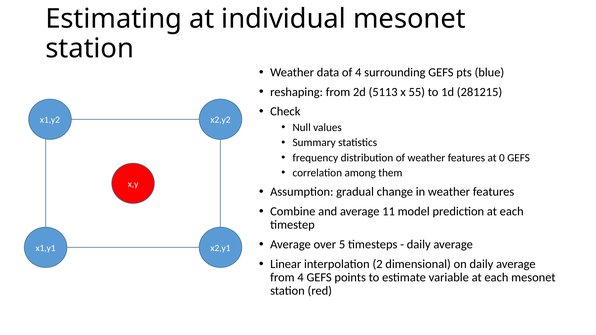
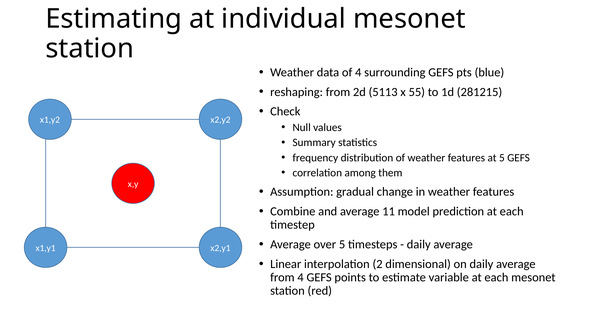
at 0: 0 -> 5 (502, 158)
